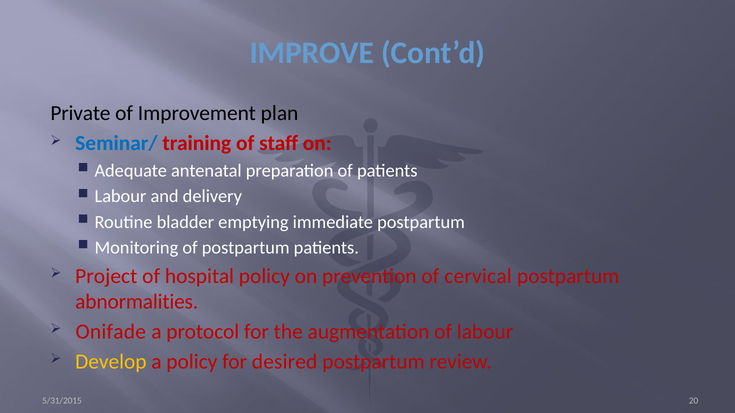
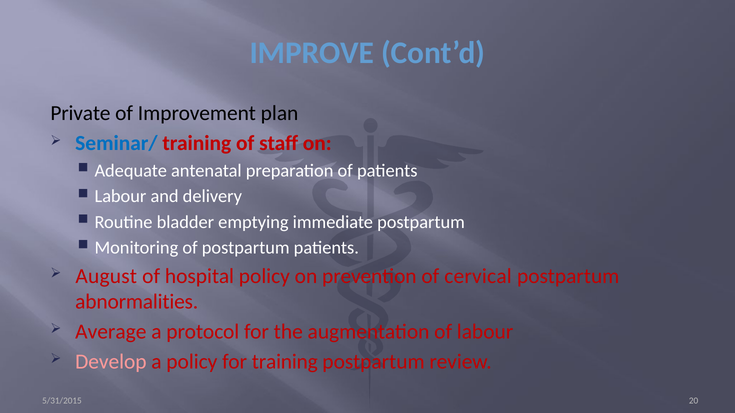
Project: Project -> August (106, 276)
Onifade: Onifade -> Average (111, 332)
Develop colour: yellow -> pink (111, 362)
for desired: desired -> training (285, 362)
